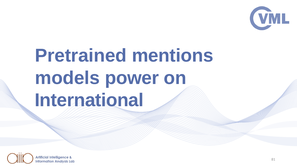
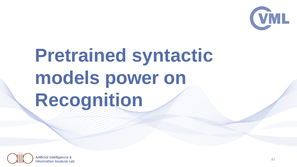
mentions: mentions -> syntactic (172, 56)
International: International -> Recognition (89, 100)
